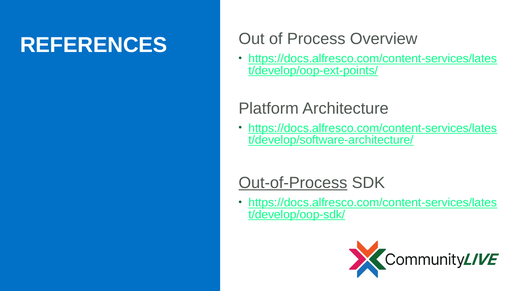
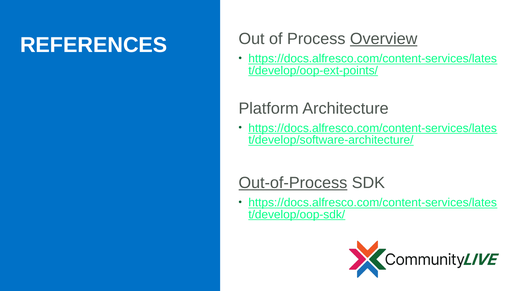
Overview underline: none -> present (384, 39)
